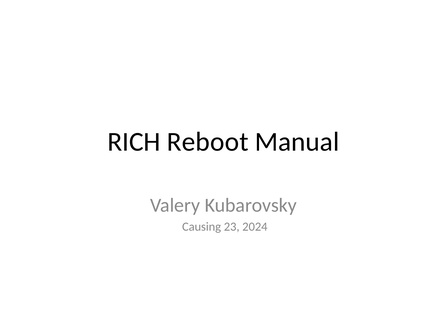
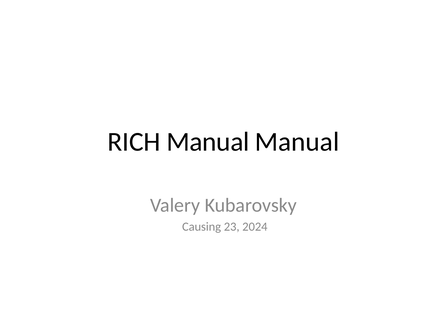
RICH Reboot: Reboot -> Manual (208, 142)
